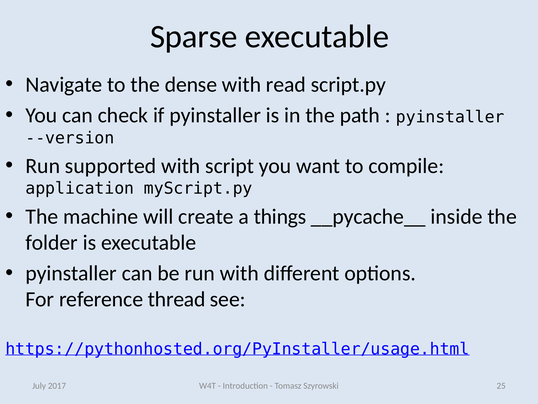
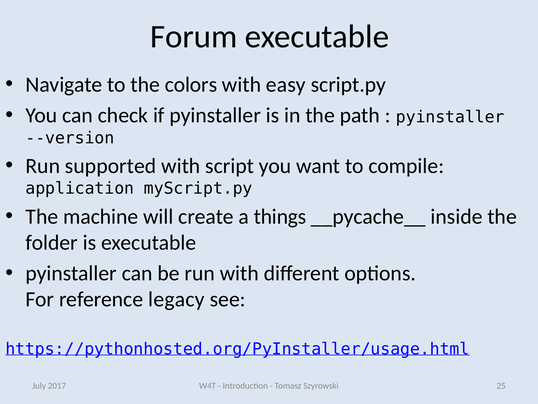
Sparse: Sparse -> Forum (194, 37)
dense: dense -> colors (191, 84)
read: read -> easy (286, 84)
thread: thread -> legacy (176, 299)
